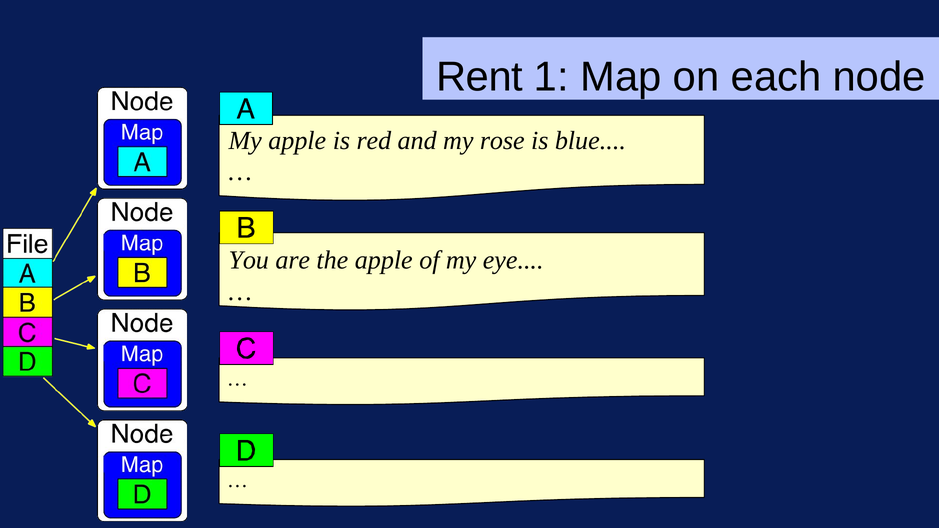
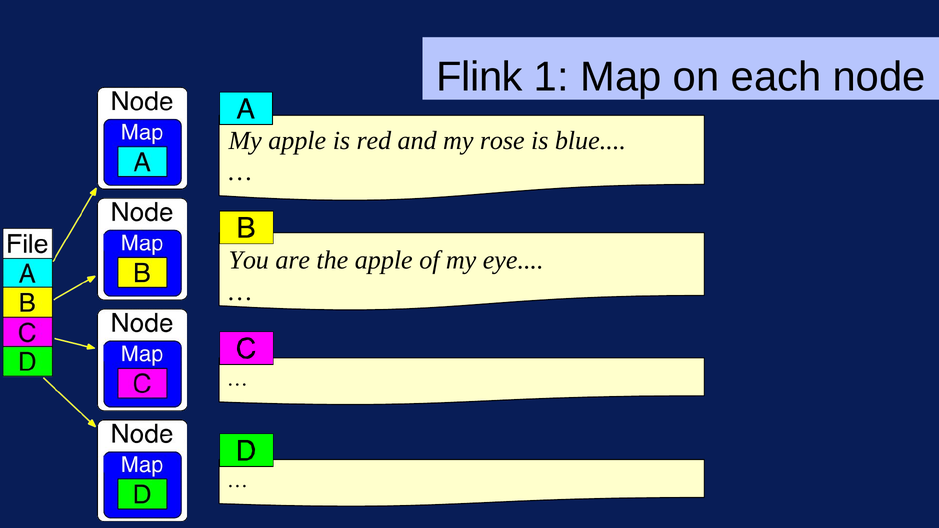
Rent: Rent -> Flink (480, 77)
